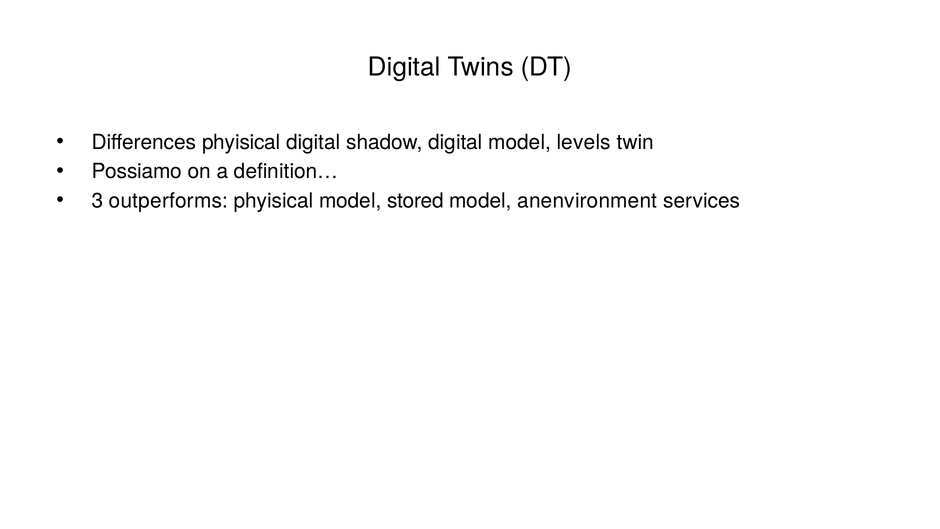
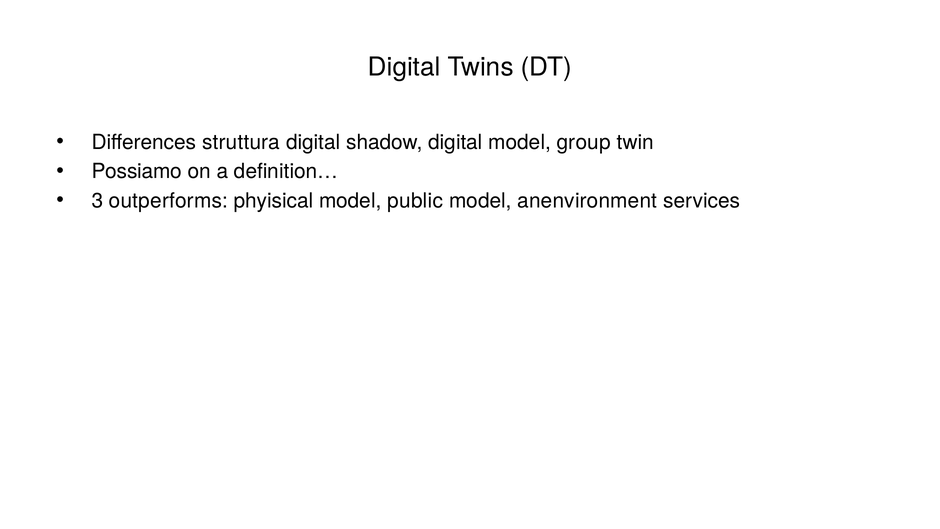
Differences phyisical: phyisical -> struttura (241, 142)
levels: levels -> group (584, 142)
stored: stored -> public (415, 201)
